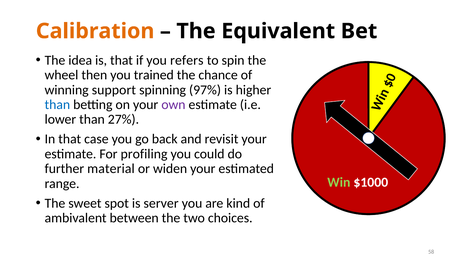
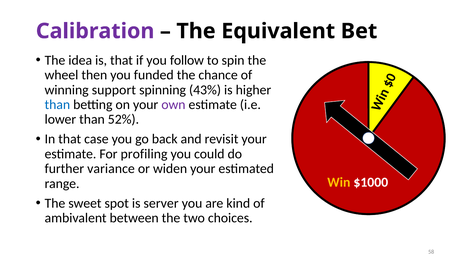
Calibration colour: orange -> purple (95, 31)
refers: refers -> follow (187, 60)
trained: trained -> funded (154, 75)
97%: 97% -> 43% (205, 90)
27%: 27% -> 52% (123, 120)
material: material -> variance (111, 169)
Win colour: light green -> yellow (339, 182)
